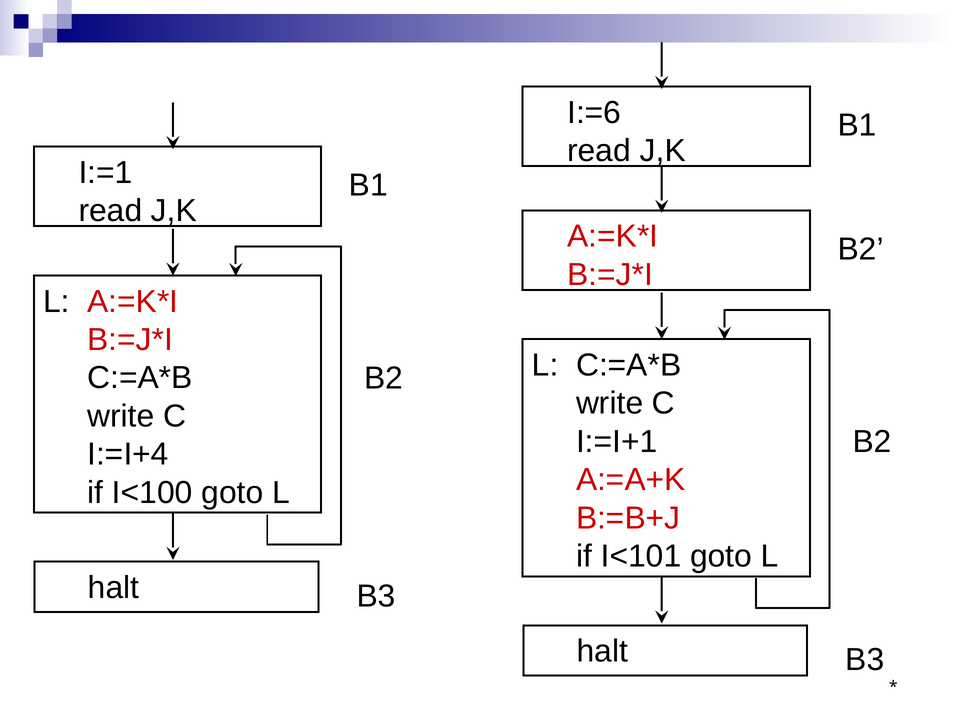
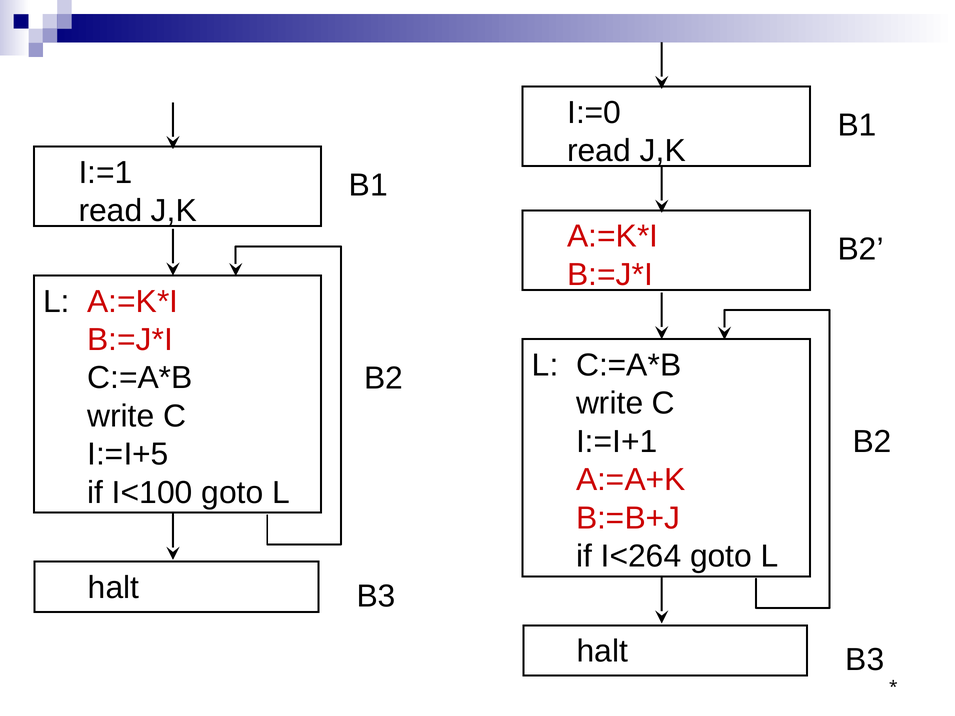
I:=6: I:=6 -> I:=0 (594, 113)
I:=I+4: I:=I+4 -> I:=I+5 (128, 455)
I<101: I<101 -> I<264 (641, 556)
